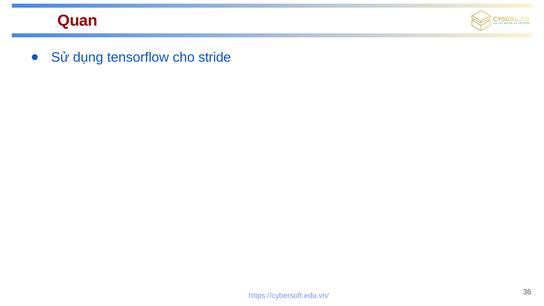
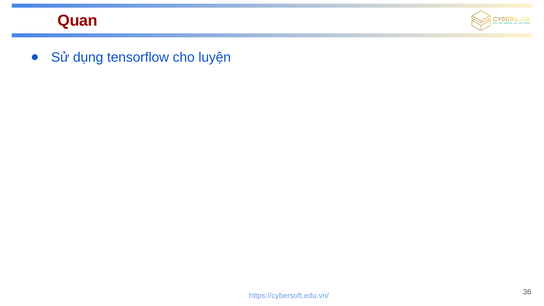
stride: stride -> luyện (215, 57)
